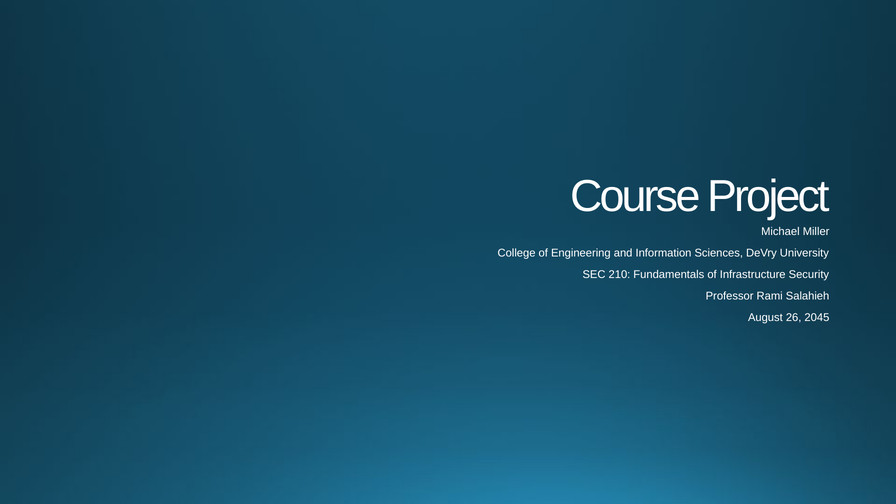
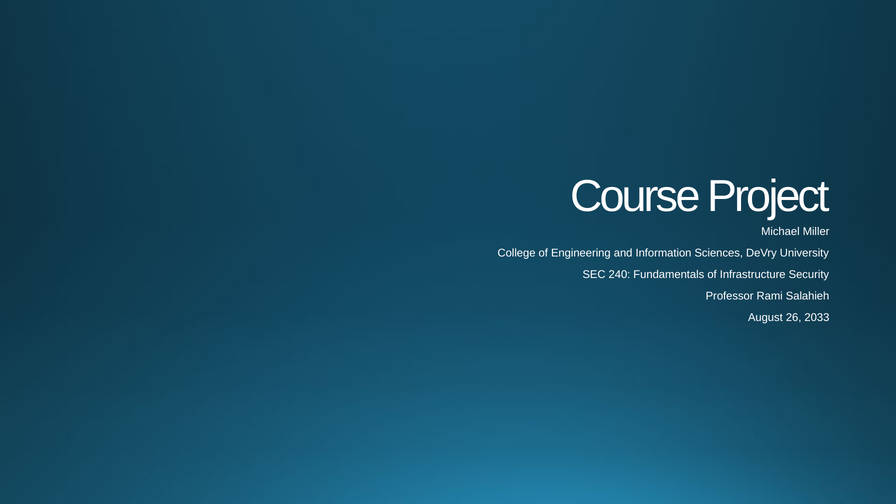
210: 210 -> 240 (619, 275)
2045: 2045 -> 2033 (817, 317)
